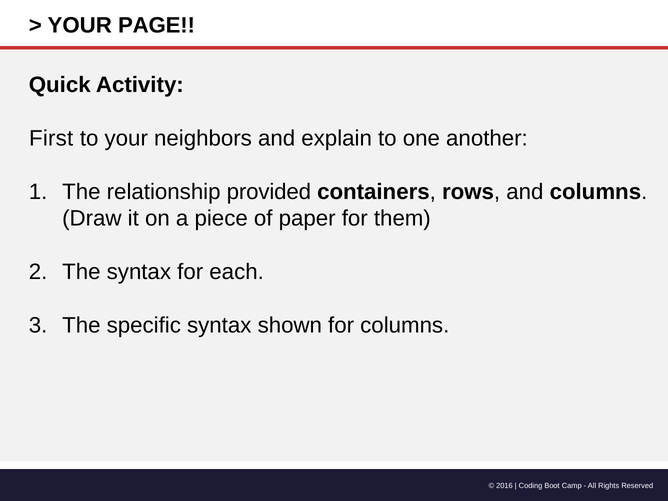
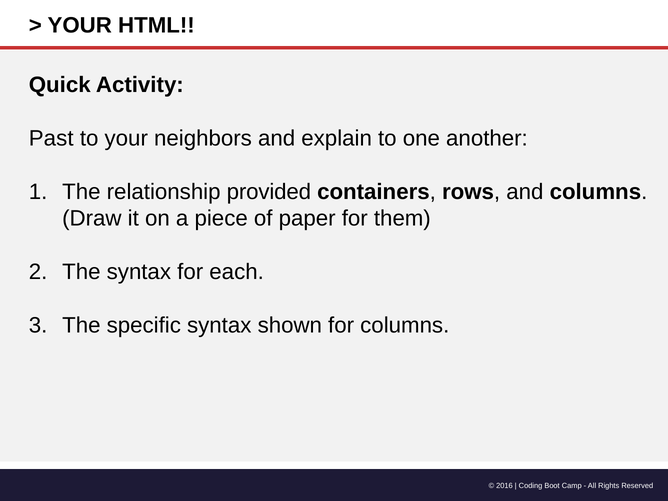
PAGE: PAGE -> HTML (156, 25)
First: First -> Past (51, 138)
